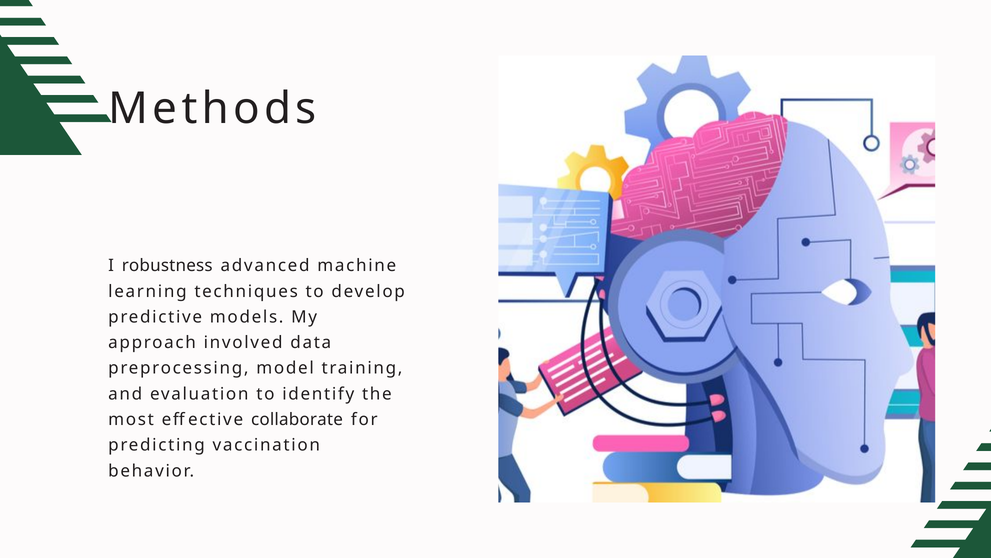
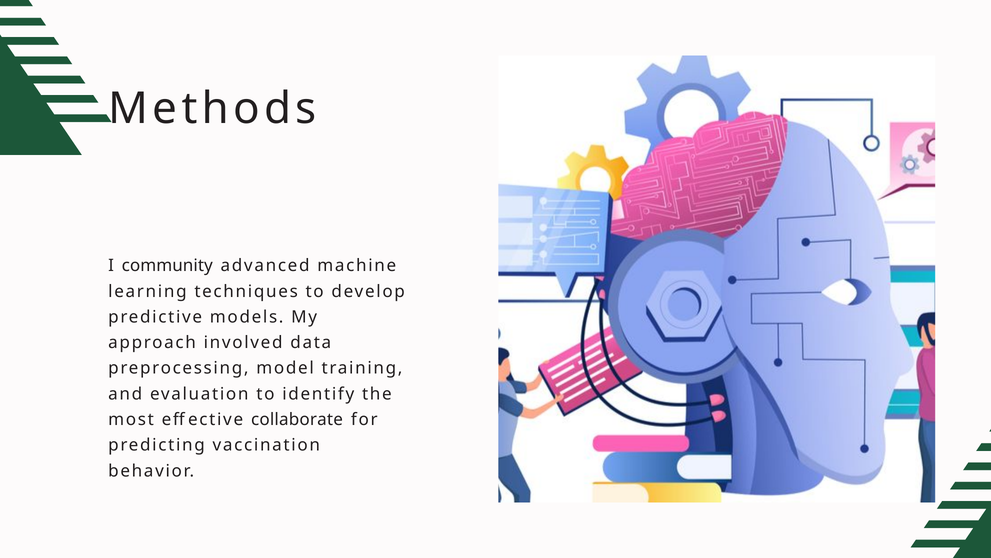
robustness: robustness -> community (167, 266)
